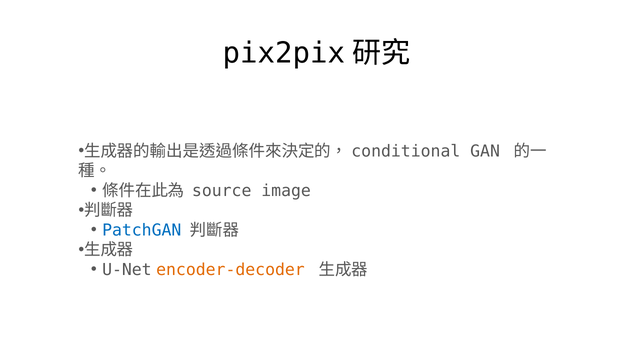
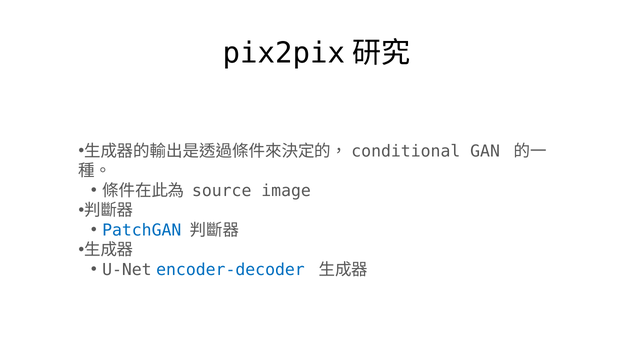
encoder-decoder colour: orange -> blue (230, 270)
